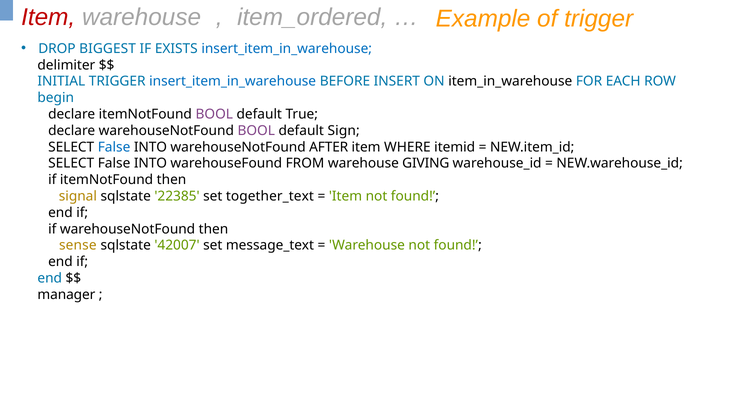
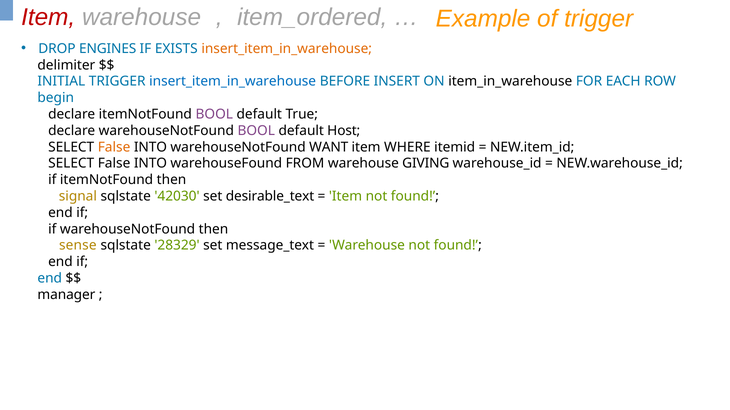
BIGGEST: BIGGEST -> ENGINES (108, 49)
insert_item_in_warehouse colour: blue -> orange (287, 49)
Sign: Sign -> Host (344, 131)
False colour: blue -> orange (114, 147)
AFTER: AFTER -> WANT (329, 147)
22385: 22385 -> 42030 (177, 197)
together_text: together_text -> desirable_text (270, 197)
42007: 42007 -> 28329 (177, 246)
